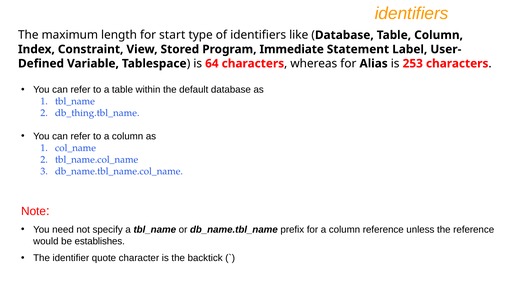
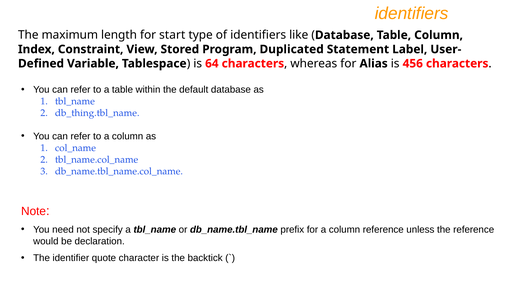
Immediate: Immediate -> Duplicated (292, 49)
253: 253 -> 456 (413, 63)
establishes: establishes -> declaration (100, 241)
